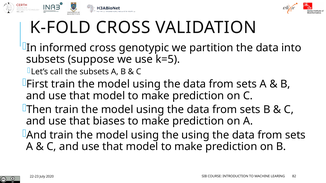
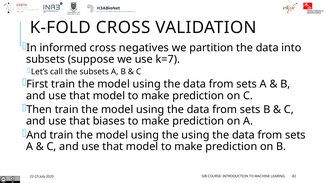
genotypic: genotypic -> negatives (144, 48)
k=5: k=5 -> k=7 (168, 60)
